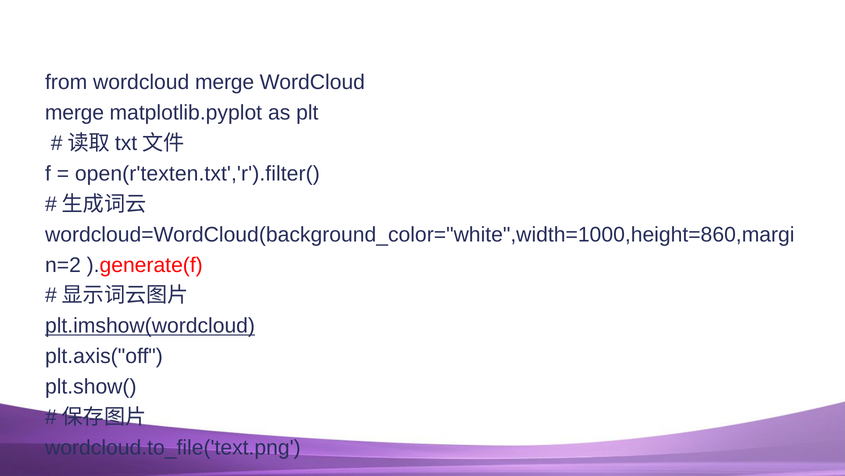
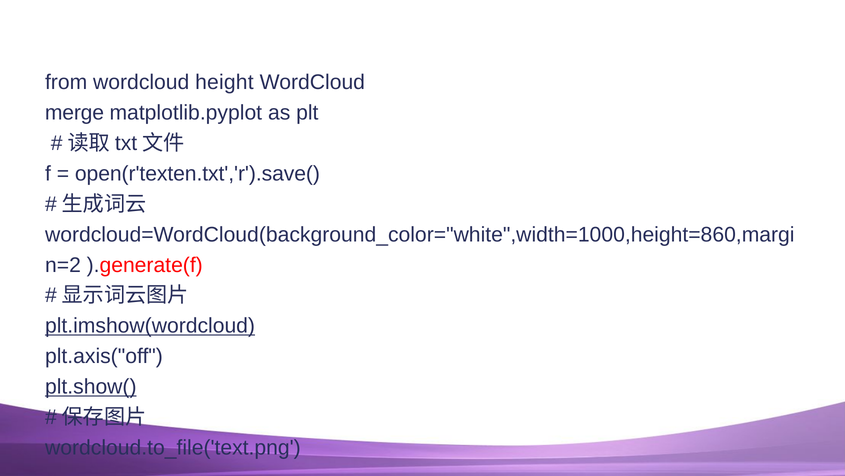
from wordcloud merge: merge -> height (224, 82)
open(r'texten.txt','r').filter(: open(r'texten.txt','r').filter( -> open(r'texten.txt','r').save( (197, 173)
plt.show( underline: none -> present (91, 386)
